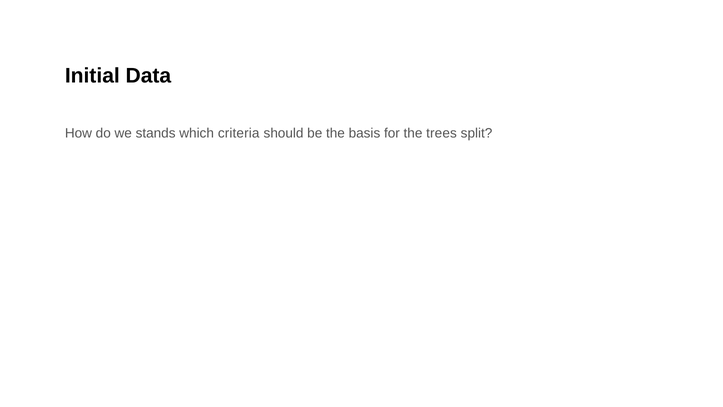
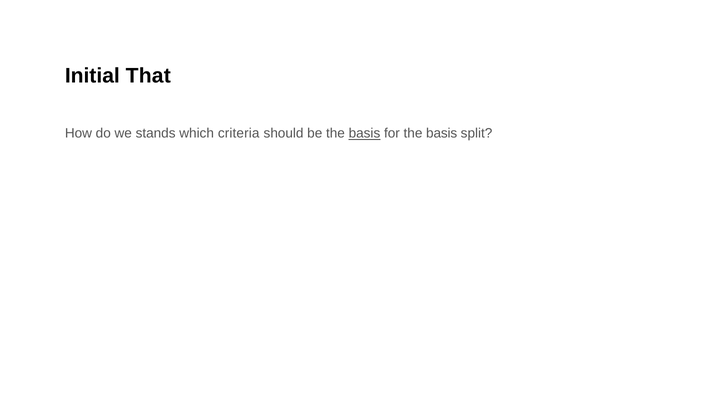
Data: Data -> That (148, 76)
basis underline: none -> present (364, 133)
for the trees: trees -> basis (442, 133)
